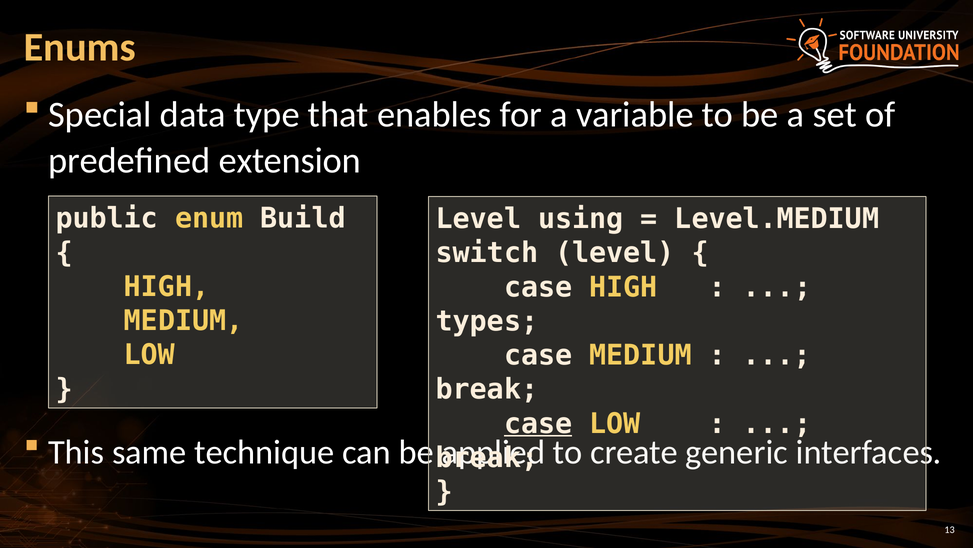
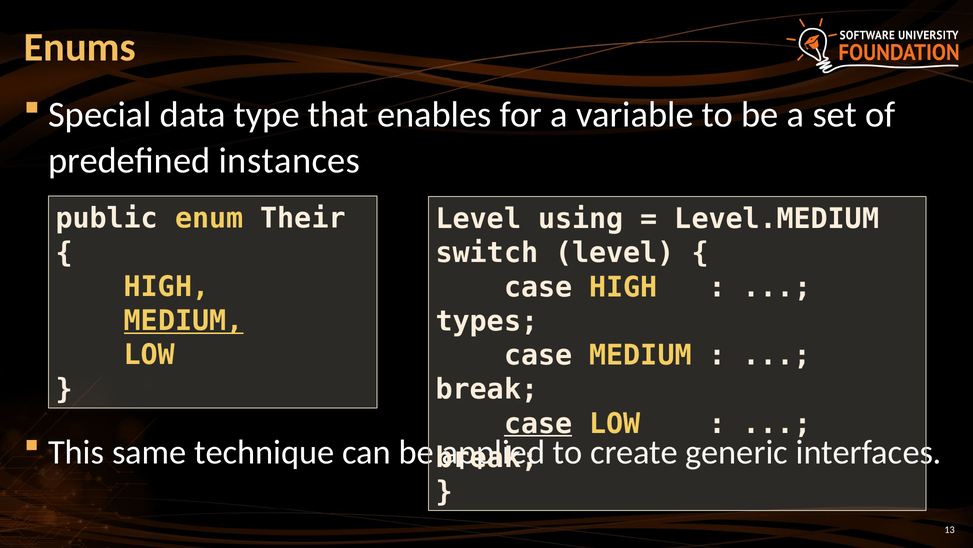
extension: extension -> instances (289, 161)
Build: Build -> Their (303, 218)
MEDIUM underline: none -> present (184, 321)
